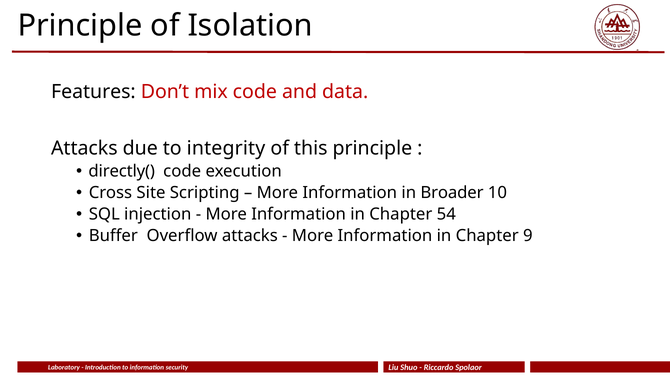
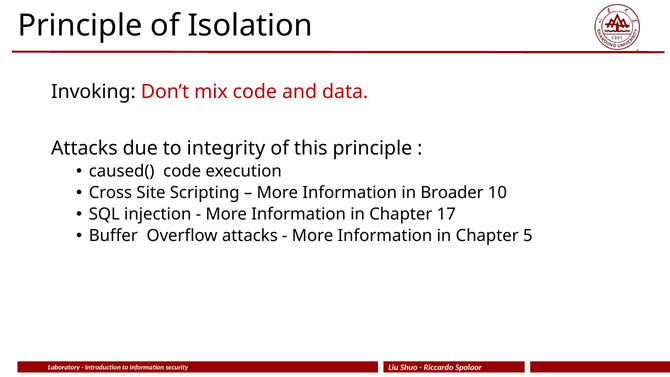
Features: Features -> Invoking (93, 92)
directly(: directly( -> caused( (122, 171)
54: 54 -> 17 (446, 214)
9: 9 -> 5 (528, 236)
